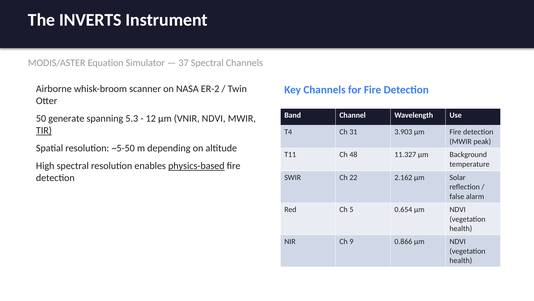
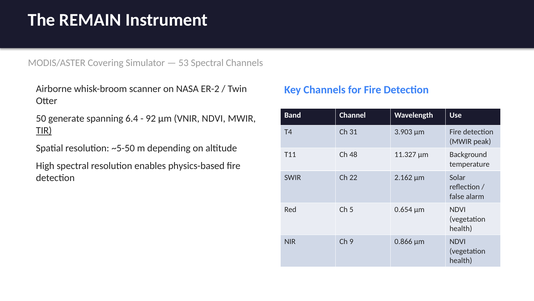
INVERTS: INVERTS -> REMAIN (90, 20)
Equation: Equation -> Covering (106, 63)
37: 37 -> 53 (184, 63)
5.3: 5.3 -> 6.4 (132, 118)
12: 12 -> 92 (151, 118)
physics-based underline: present -> none (196, 166)
